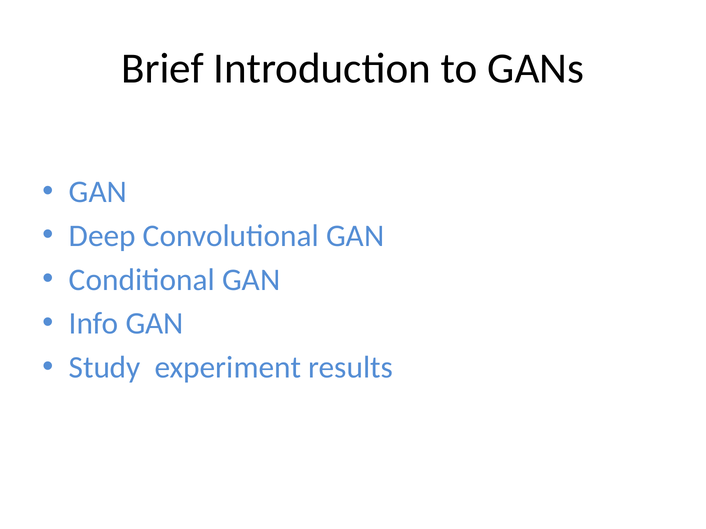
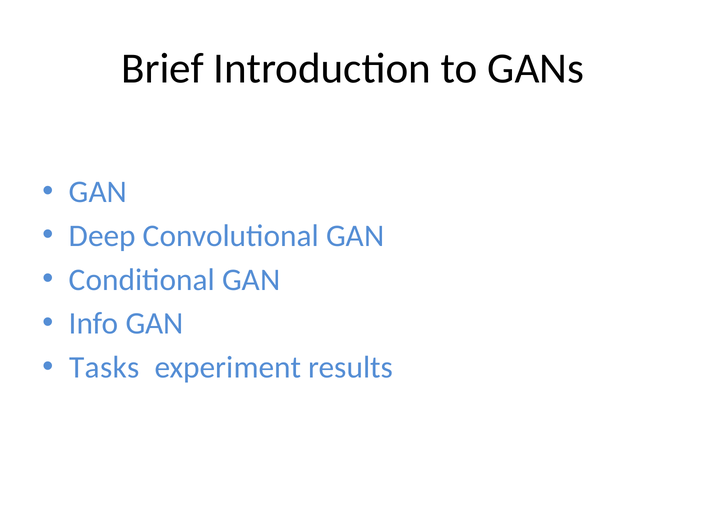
Study: Study -> Tasks (104, 368)
